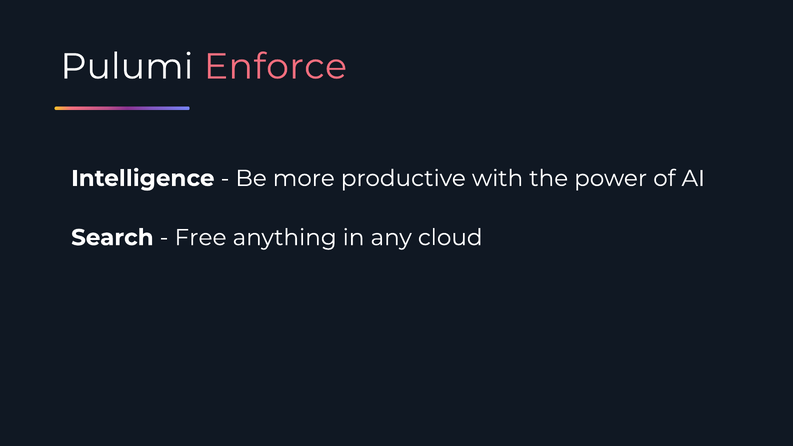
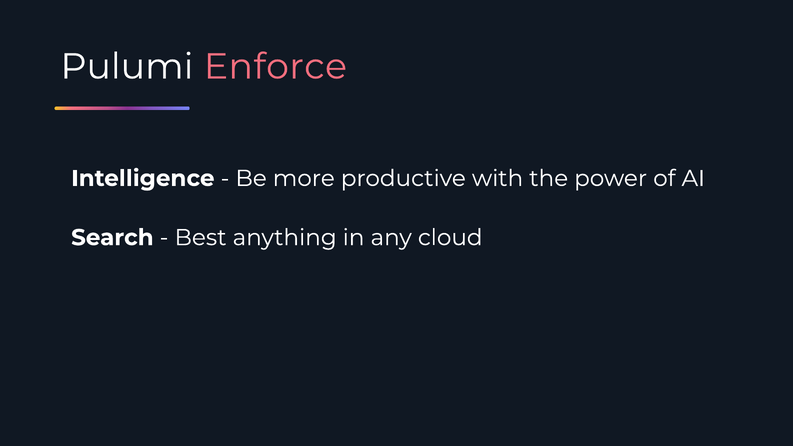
Free: Free -> Best (201, 238)
